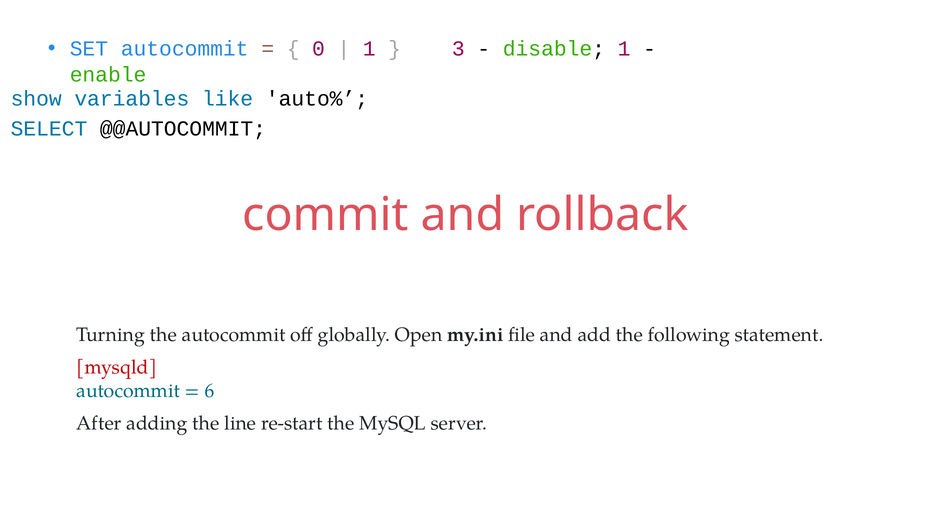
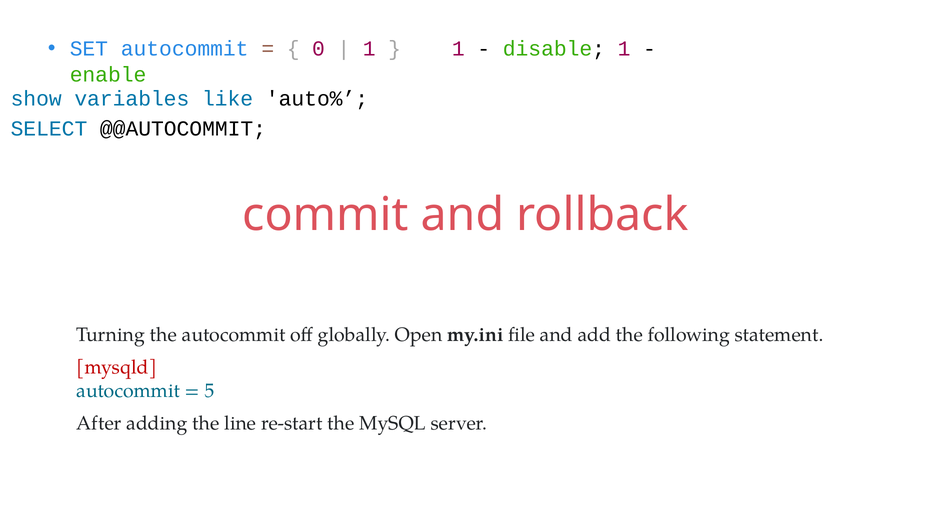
3: 3 -> 1 (458, 49)
6: 6 -> 5 (209, 390)
